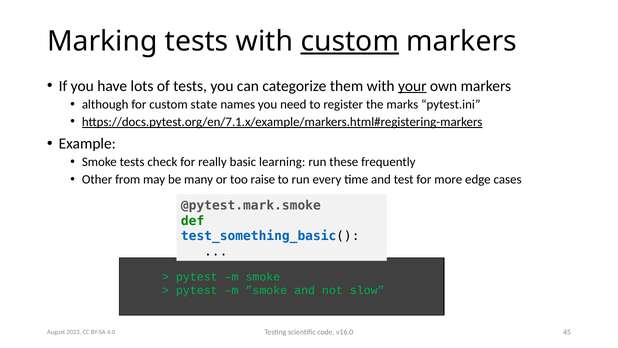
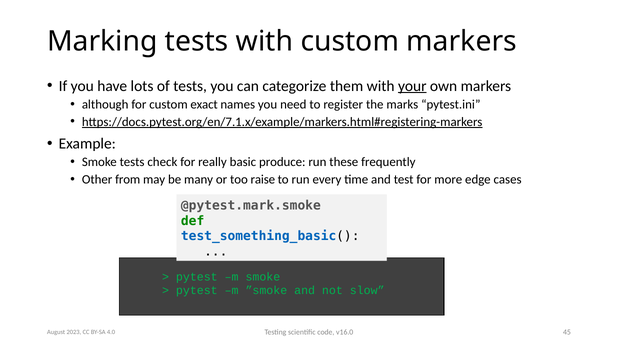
custom underline: present -> none (350, 41)
state: state -> exact (204, 104)
learning: learning -> produce (282, 162)
